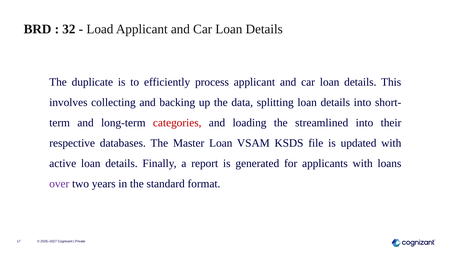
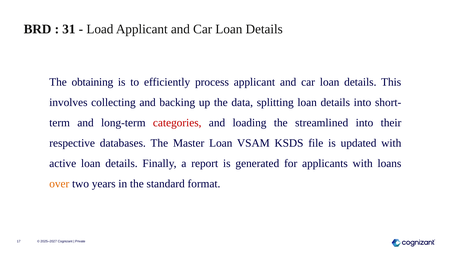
32: 32 -> 31 (69, 29)
duplicate: duplicate -> obtaining (92, 82)
over colour: purple -> orange (59, 183)
